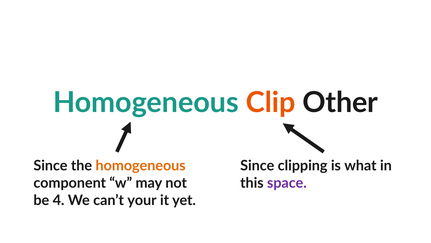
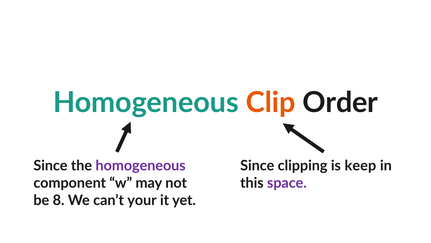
Other: Other -> Order (340, 102)
homogeneous colour: orange -> purple (141, 165)
what: what -> keep (360, 165)
4: 4 -> 8 (59, 200)
